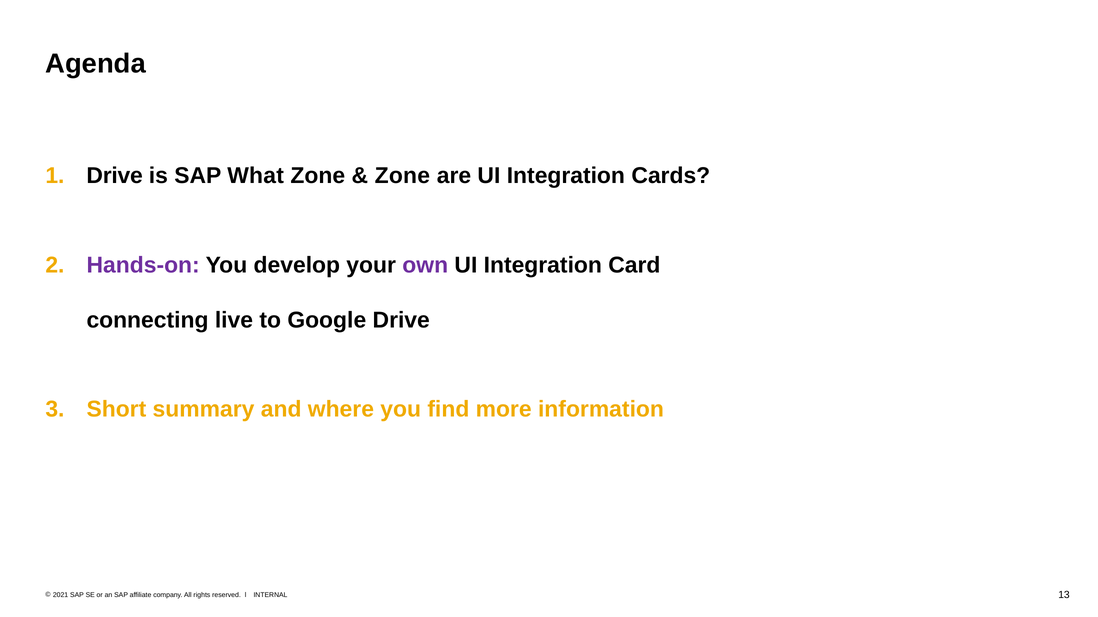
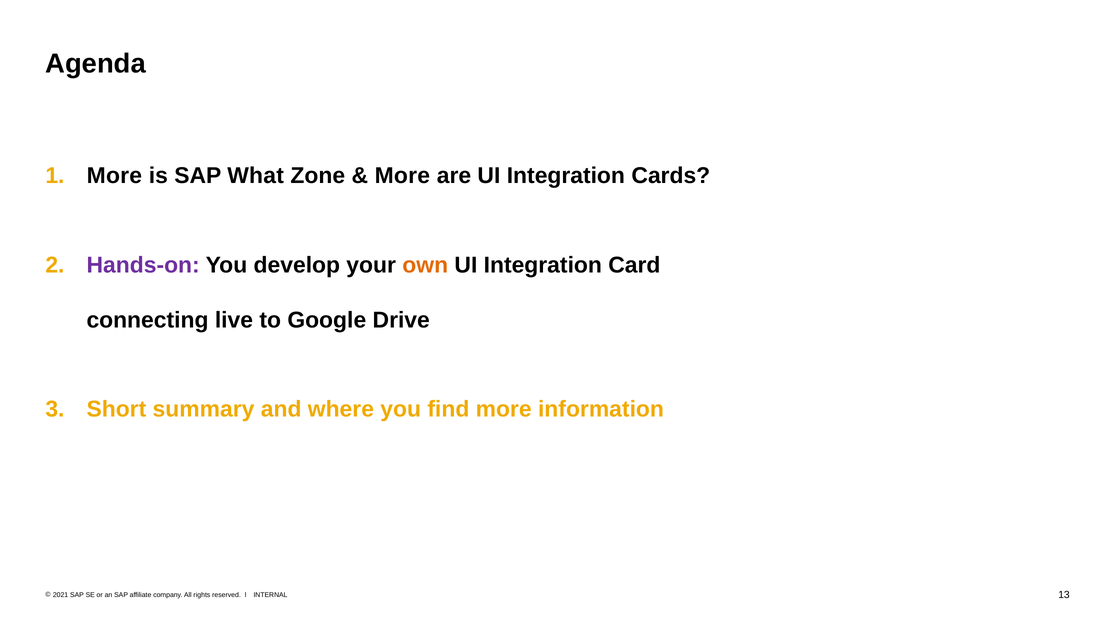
Drive: Drive -> More (114, 176)
Zone: Zone -> More (402, 176)
own colour: purple -> orange (425, 265)
